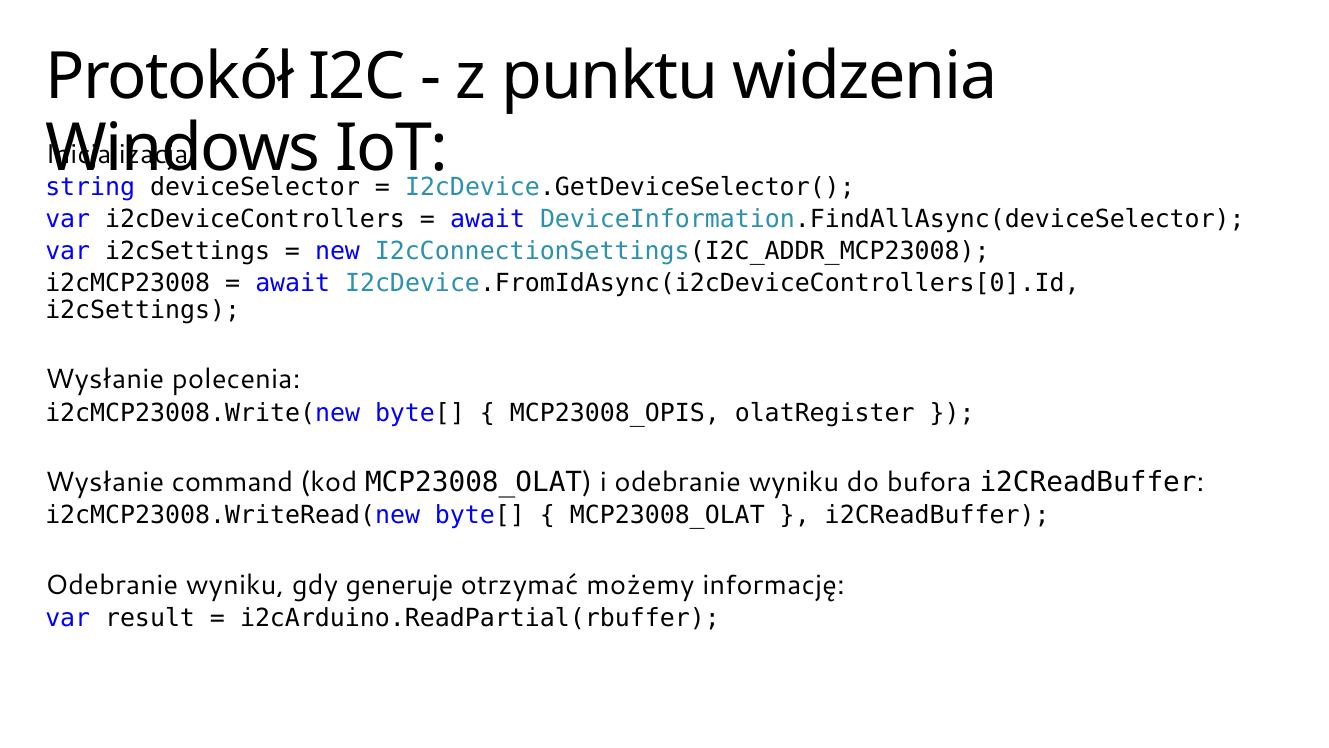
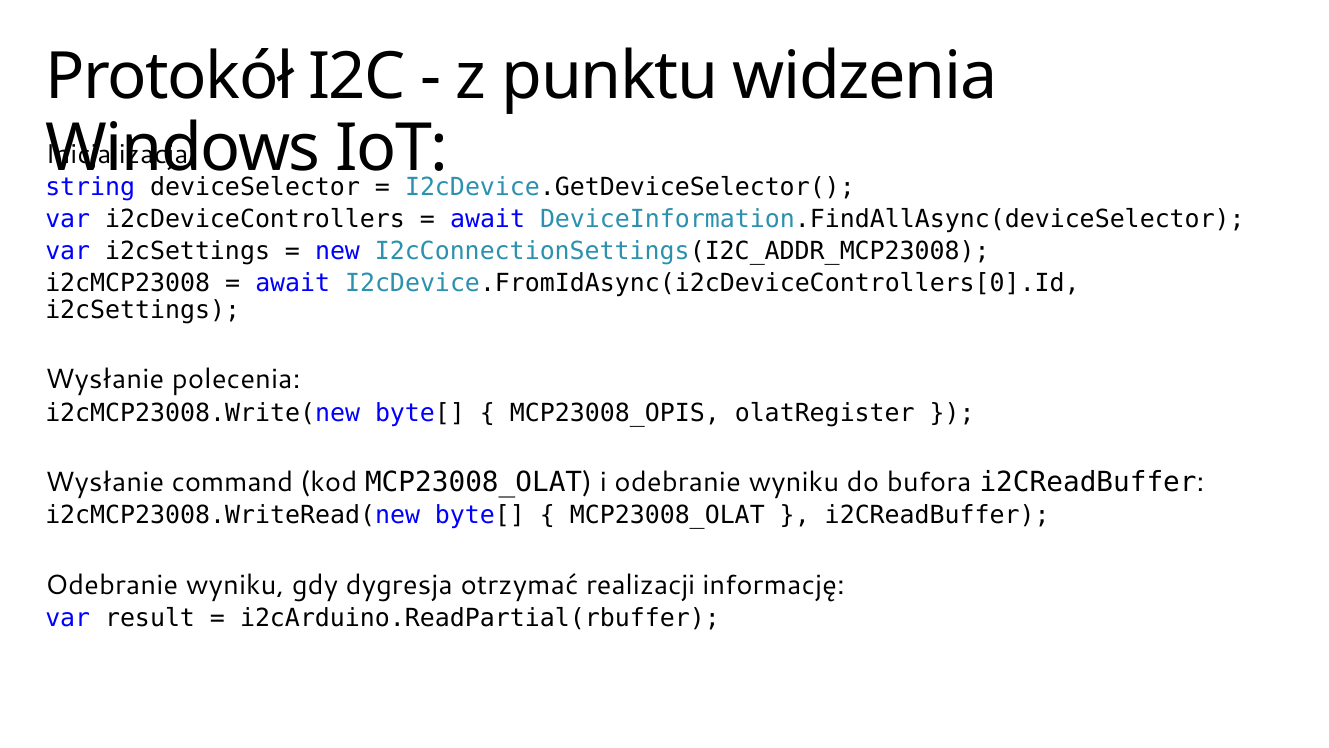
generuje: generuje -> dygresja (399, 585)
możemy: możemy -> realizacji (641, 585)
